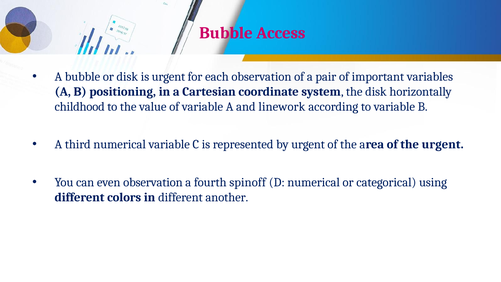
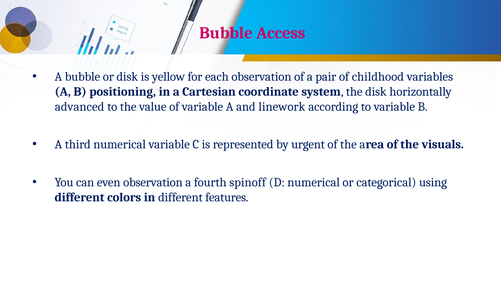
is urgent: urgent -> yellow (168, 77)
important: important -> childhood (378, 77)
childhood: childhood -> advanced (80, 107)
the urgent: urgent -> visuals (443, 144)
another: another -> features (227, 197)
